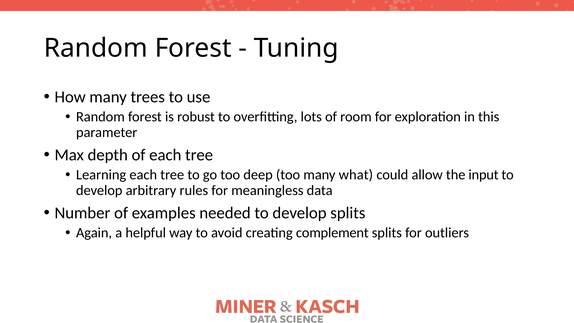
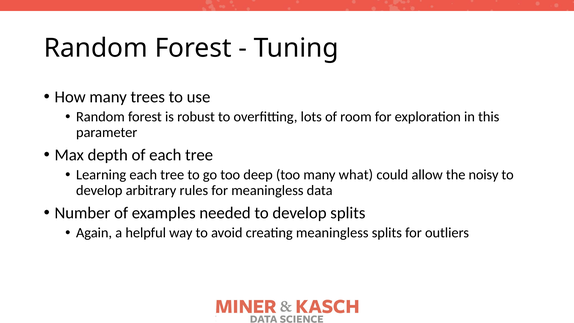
input: input -> noisy (484, 175)
creating complement: complement -> meaningless (332, 233)
